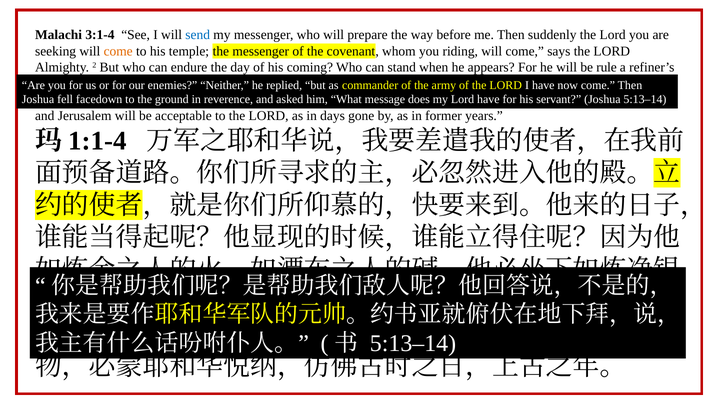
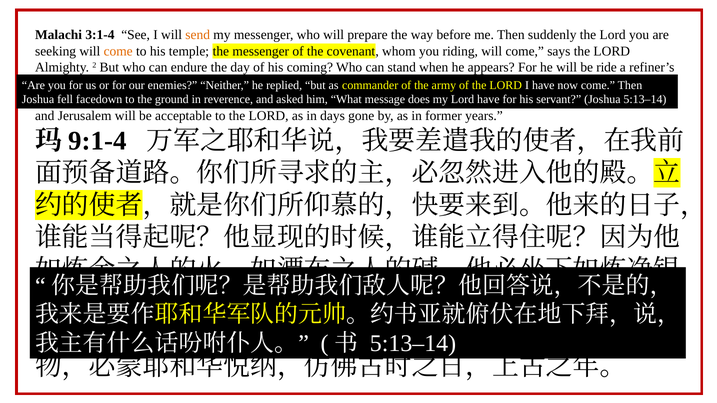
send colour: blue -> orange (198, 35)
rule: rule -> ride (607, 67)
1:1-4: 1:1-4 -> 9:1-4 (97, 141)
